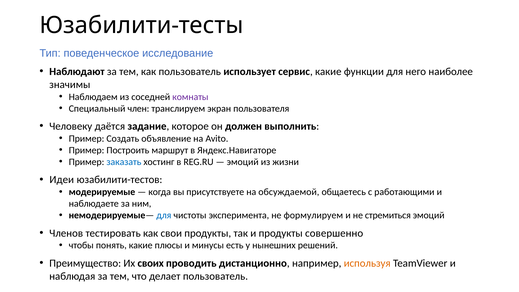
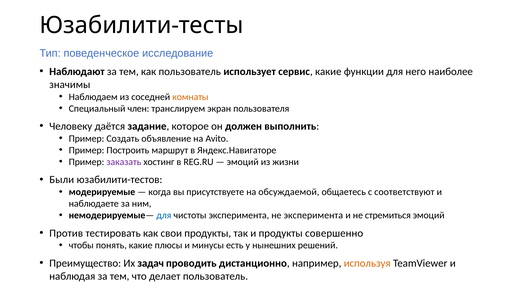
комнаты colour: purple -> orange (190, 97)
заказать colour: blue -> purple (124, 162)
Идеи: Идеи -> Были (62, 180)
работающими: работающими -> соответствуют (404, 192)
не формулируем: формулируем -> эксперимента (313, 215)
Членов: Членов -> Против (66, 233)
своих: своих -> задач (151, 263)
